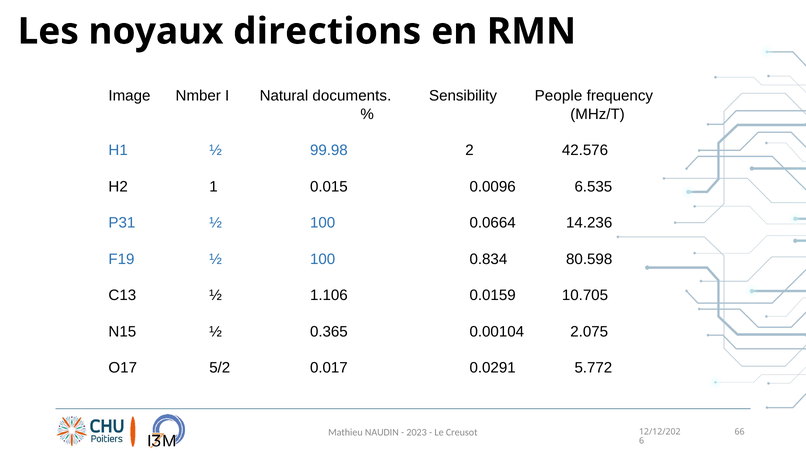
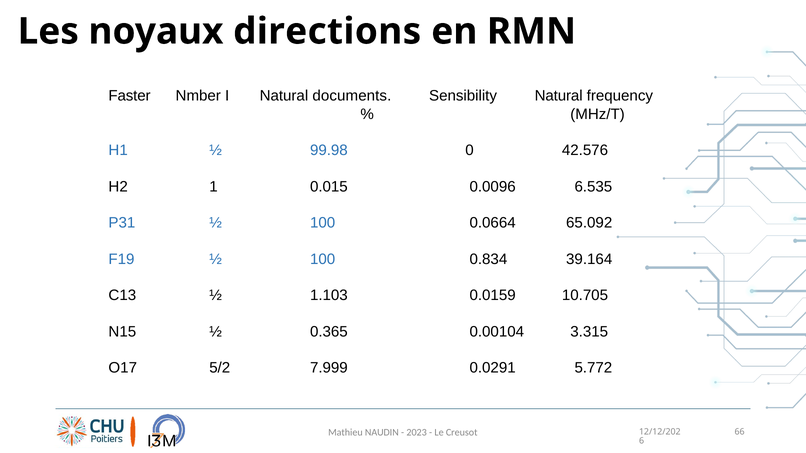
Image: Image -> Faster (130, 96)
Sensibility People: People -> Natural (559, 96)
2: 2 -> 0 (470, 150)
14.236: 14.236 -> 65.092 (589, 223)
80.598: 80.598 -> 39.164 (589, 259)
1.106: 1.106 -> 1.103 (329, 296)
2.075: 2.075 -> 3.315 (589, 332)
0.017: 0.017 -> 7.999 (329, 368)
